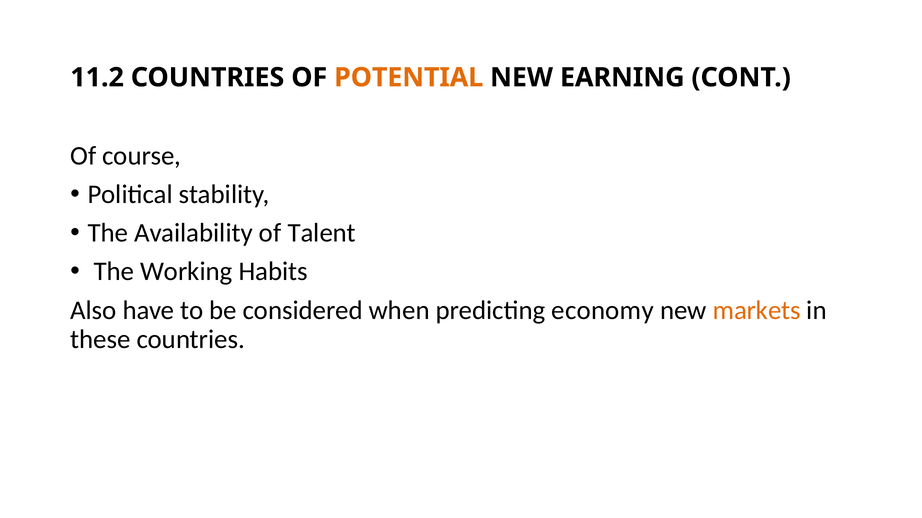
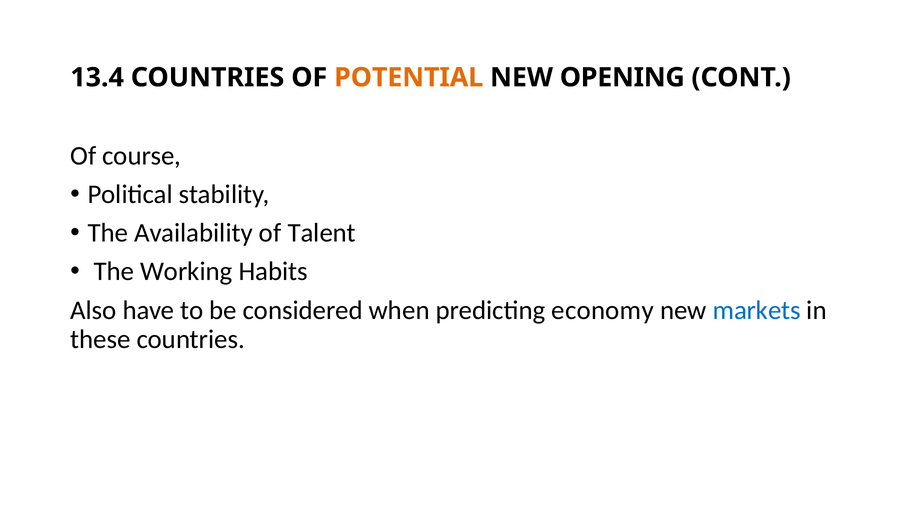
11.2: 11.2 -> 13.4 (97, 78)
EARNING: EARNING -> OPENING (622, 78)
markets colour: orange -> blue (757, 311)
